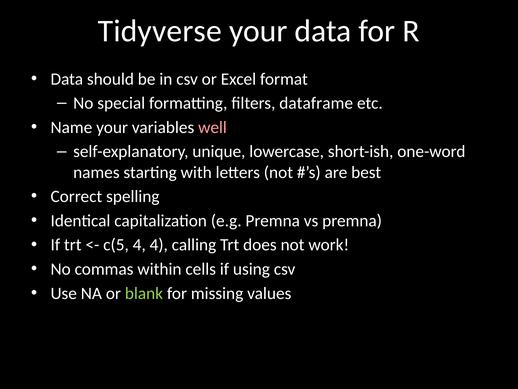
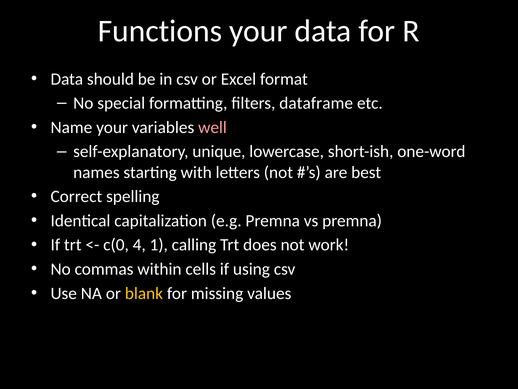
Tidyverse: Tidyverse -> Functions (160, 31)
c(5: c(5 -> c(0 (116, 245)
4 4: 4 -> 1 (159, 245)
blank colour: light green -> yellow (144, 293)
